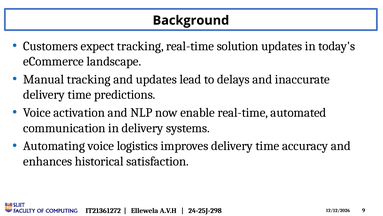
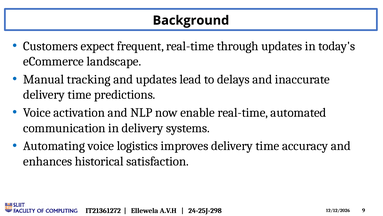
expect tracking: tracking -> frequent (140, 46)
solution: solution -> through (238, 46)
